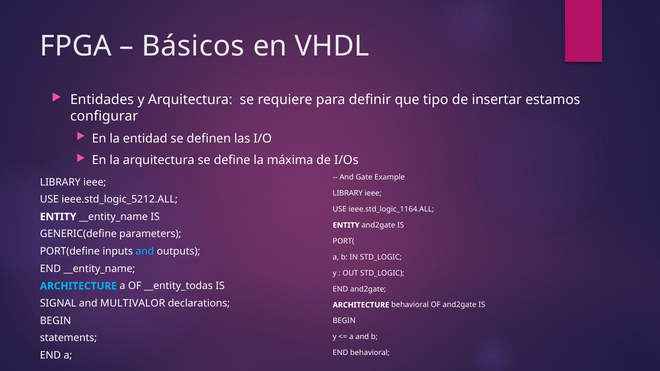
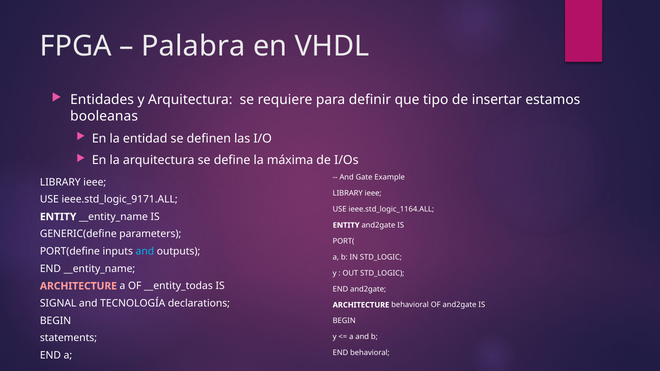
Básicos: Básicos -> Palabra (193, 46)
configurar: configurar -> booleanas (104, 116)
ieee.std_logic_5212.ALL: ieee.std_logic_5212.ALL -> ieee.std_logic_9171.ALL (120, 200)
ARCHITECTURE colour: light blue -> pink (78, 286)
MULTIVALOR: MULTIVALOR -> TECNOLOGÍA (133, 304)
